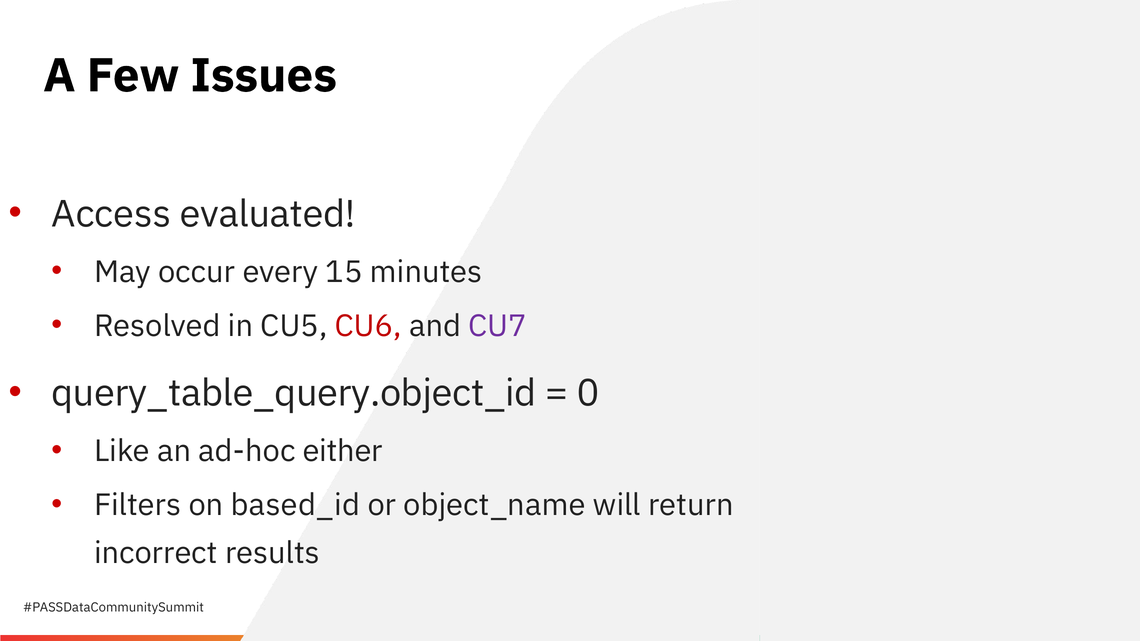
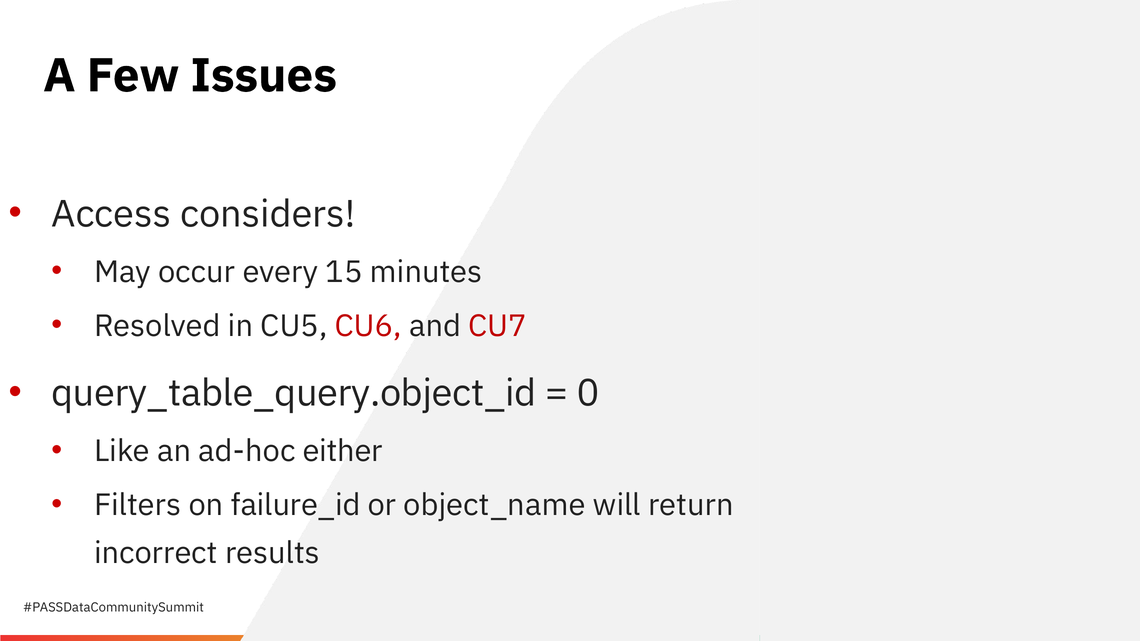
evaluated: evaluated -> considers (268, 214)
CU7 colour: purple -> red (498, 326)
based_id: based_id -> failure_id (296, 505)
